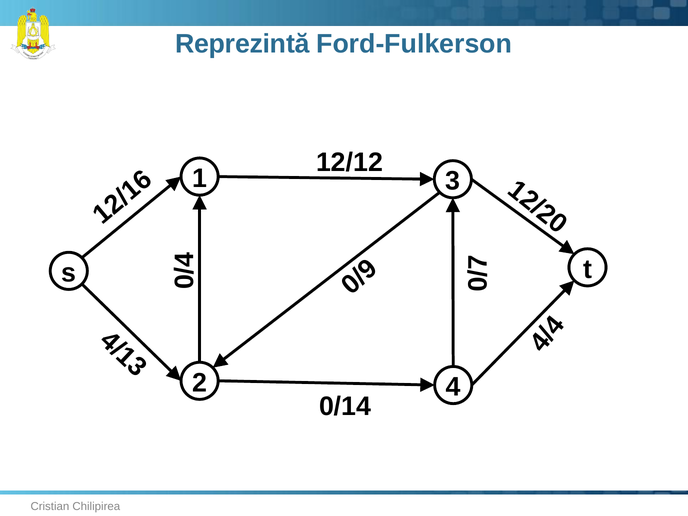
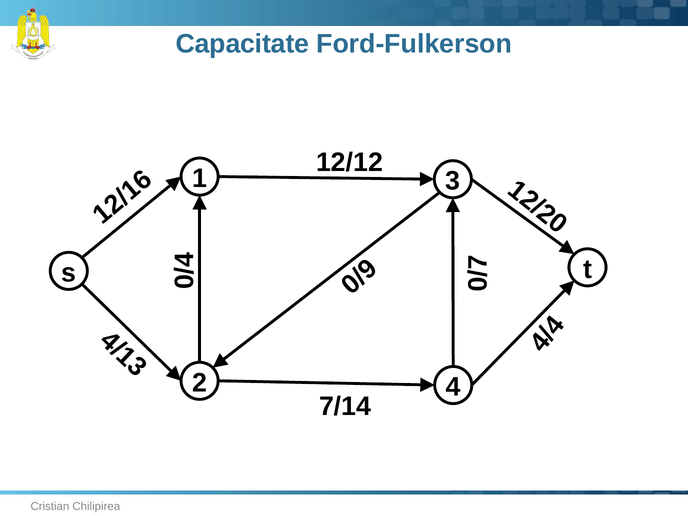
Reprezintă: Reprezintă -> Capacitate (242, 44)
0/14: 0/14 -> 7/14 (345, 406)
